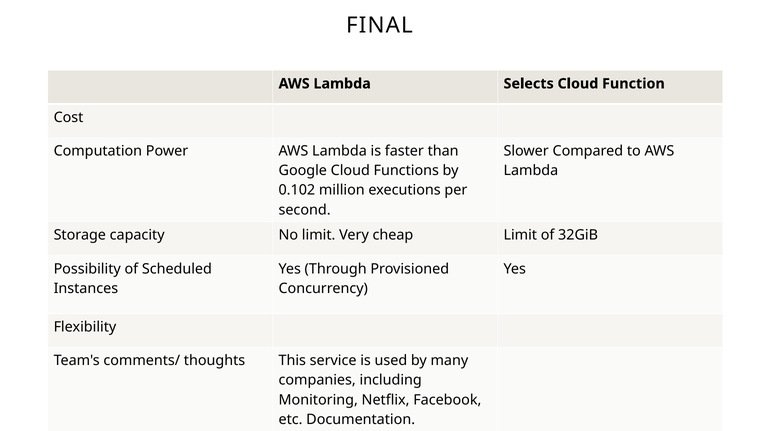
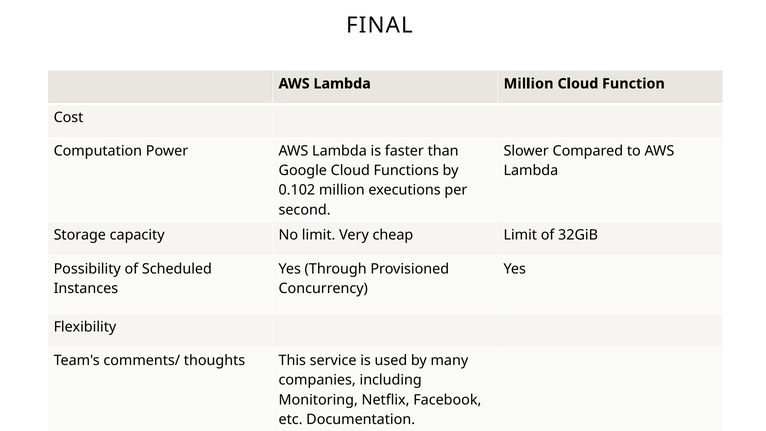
Lambda Selects: Selects -> Million (529, 84)
